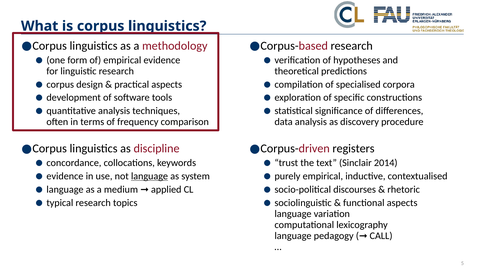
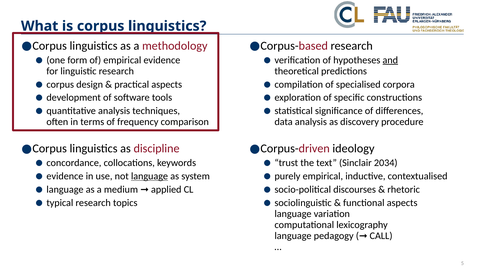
and underline: none -> present (390, 60)
registers: registers -> ideology (353, 149)
2014: 2014 -> 2034 (386, 163)
